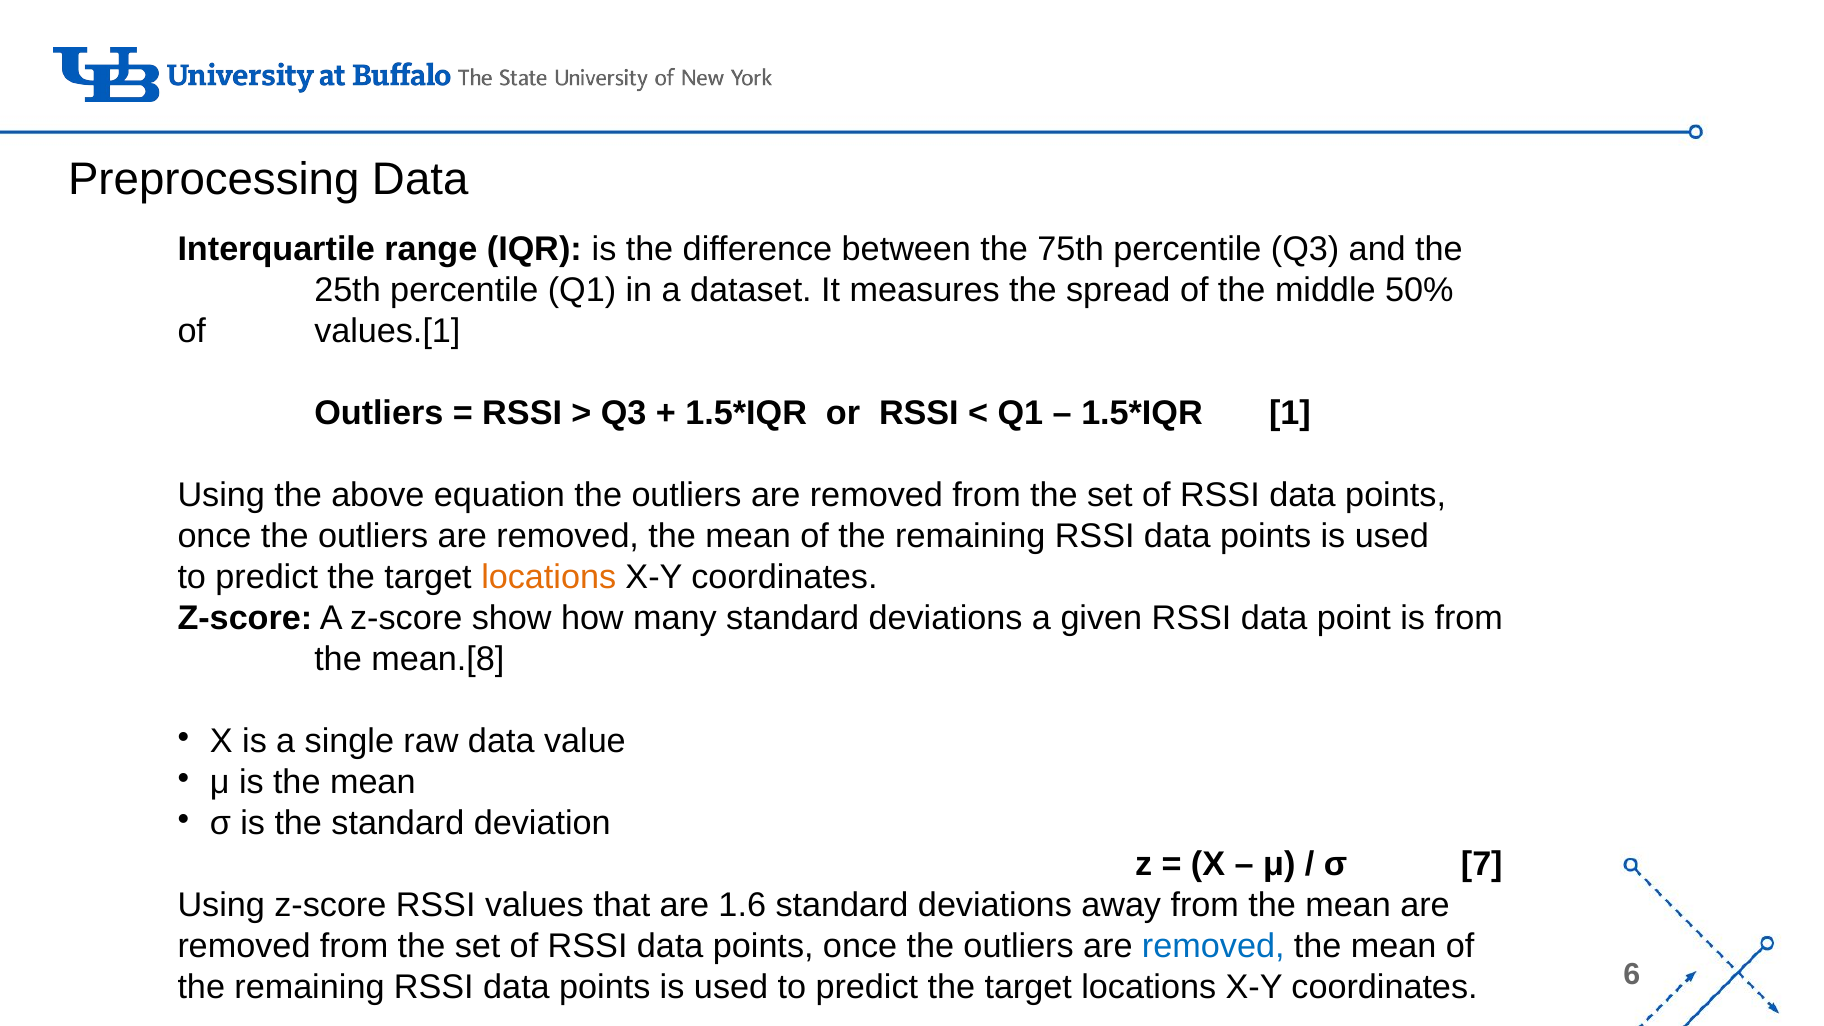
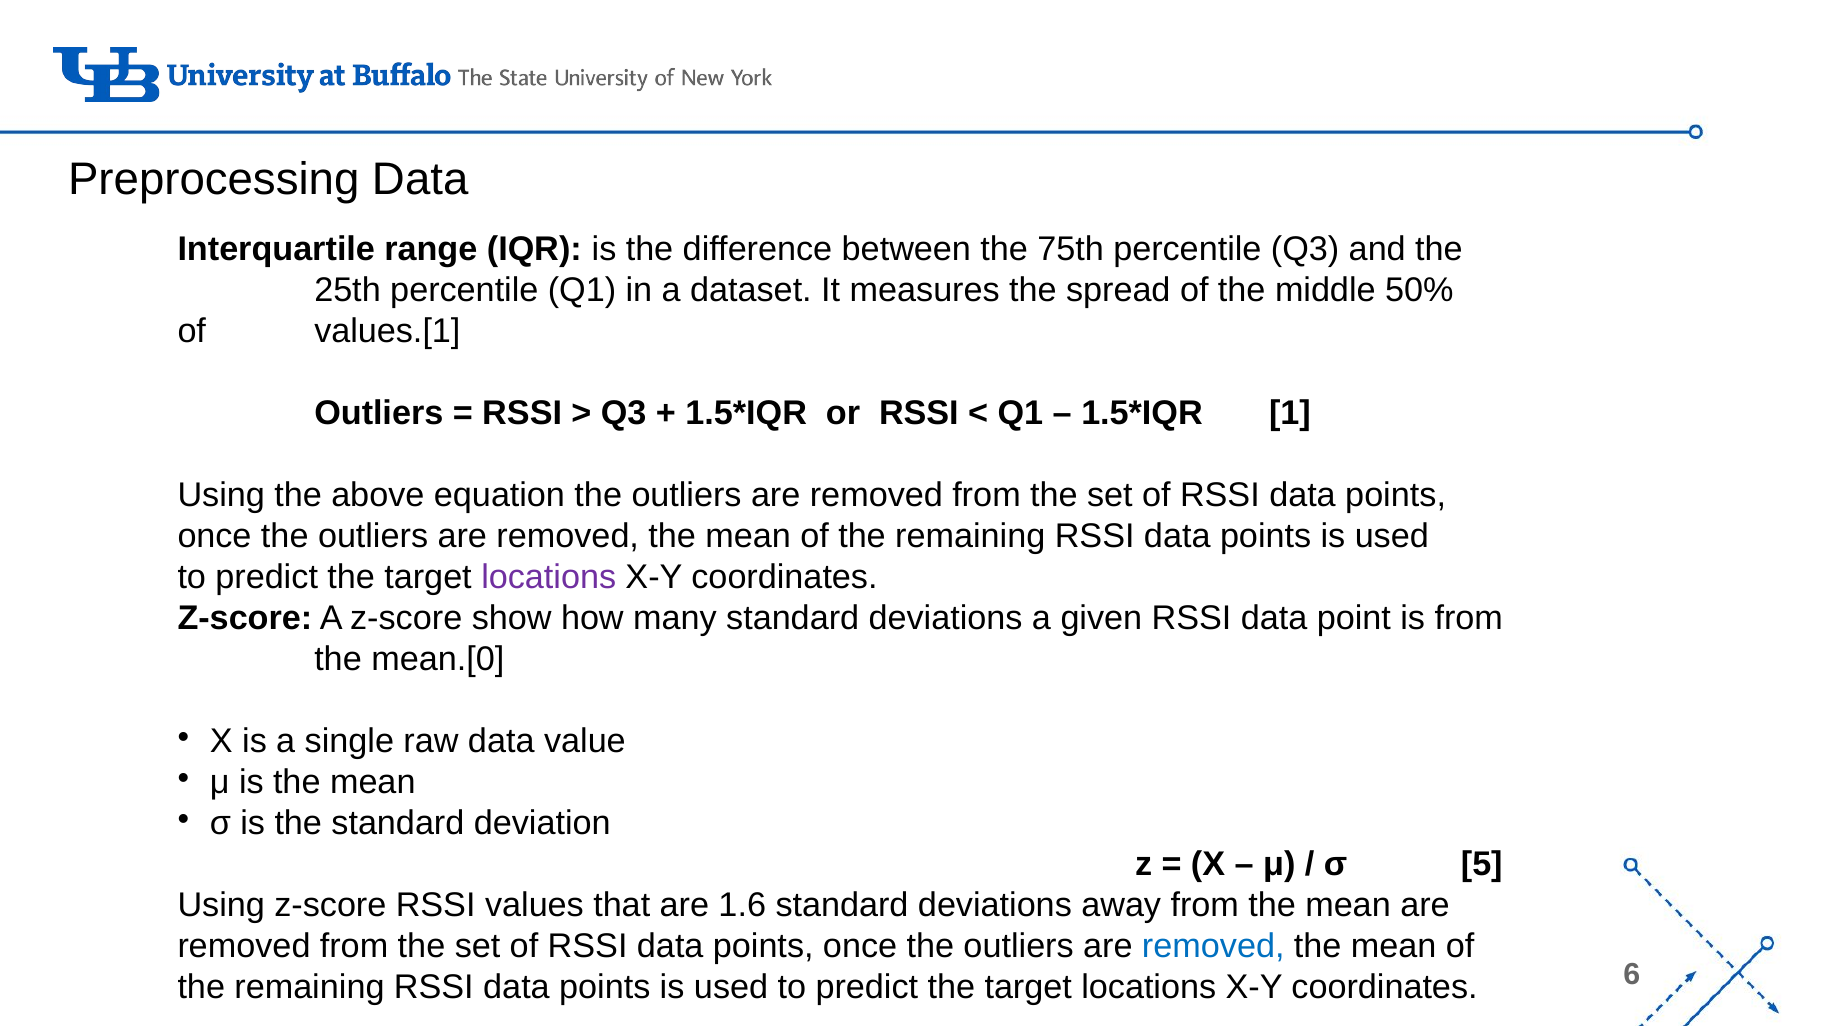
locations colour: orange -> purple (549, 577)
mean.[8: mean.[8 -> mean.[0 (438, 659)
7: 7 -> 5 (1482, 864)
